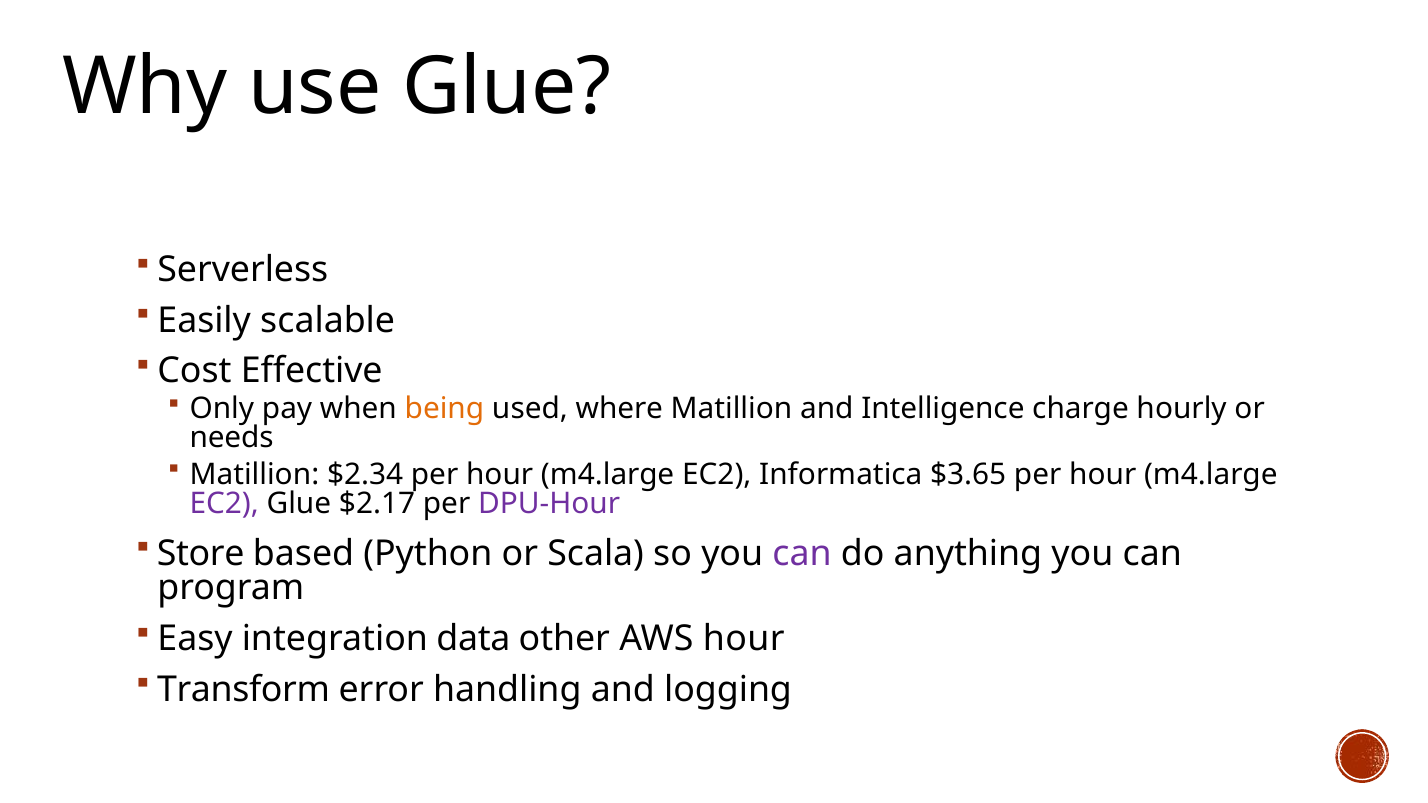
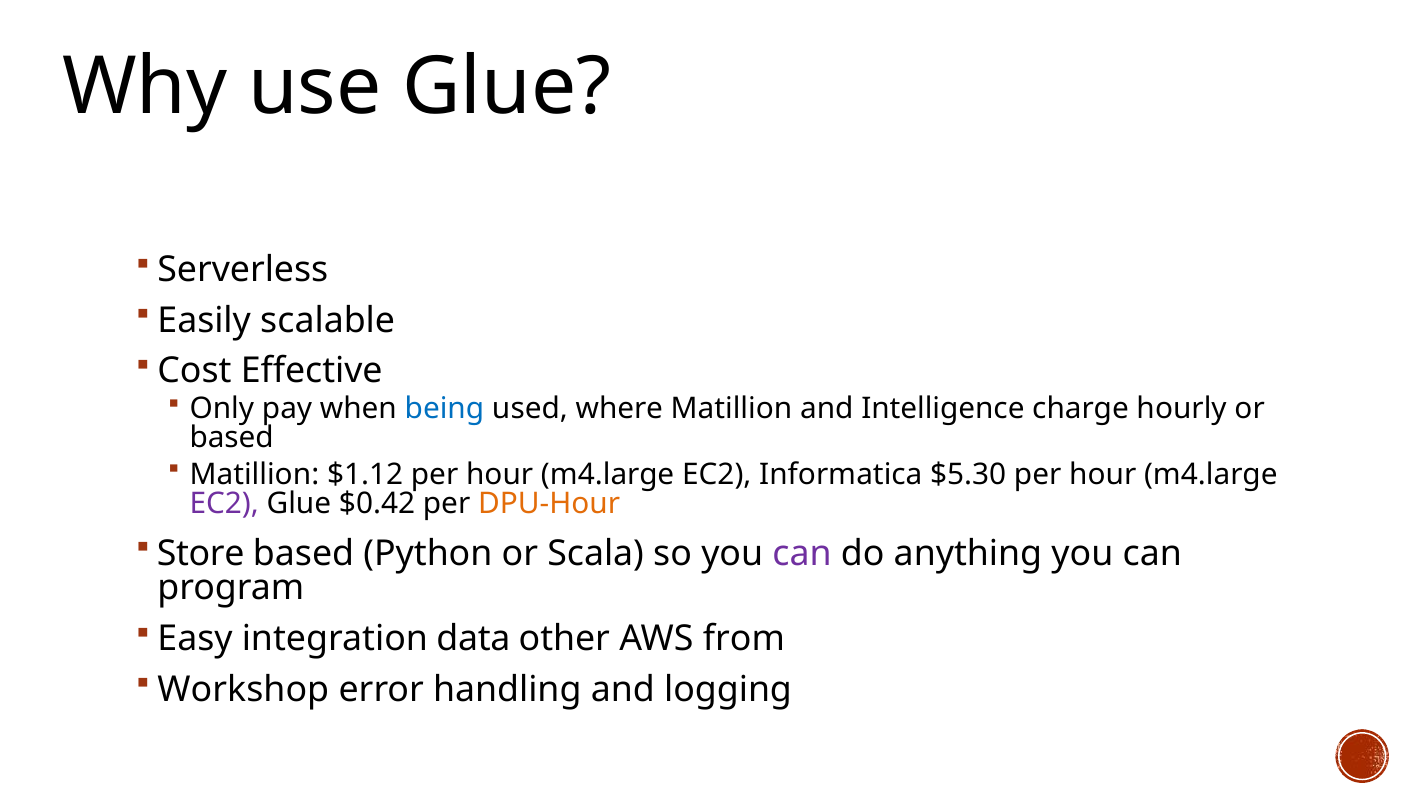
being colour: orange -> blue (444, 409)
needs: needs -> based (232, 438)
$2.34: $2.34 -> $1.12 (365, 474)
$3.65: $3.65 -> $5.30 (968, 474)
$2.17: $2.17 -> $0.42 (377, 503)
DPU-Hour colour: purple -> orange (549, 503)
AWS hour: hour -> from (744, 639)
Transform: Transform -> Workshop (243, 690)
